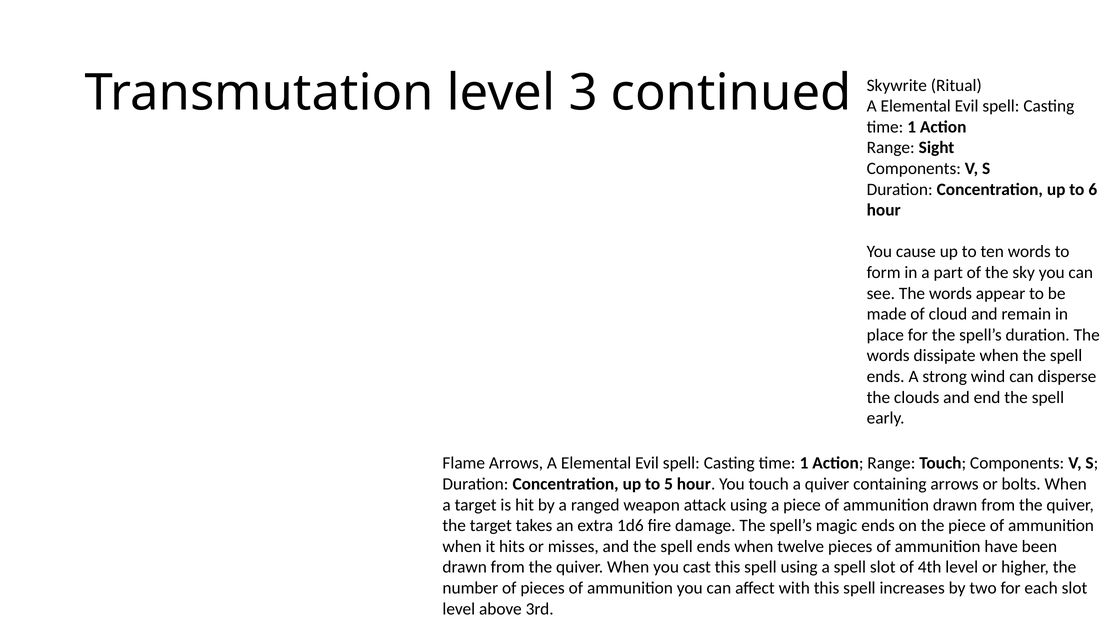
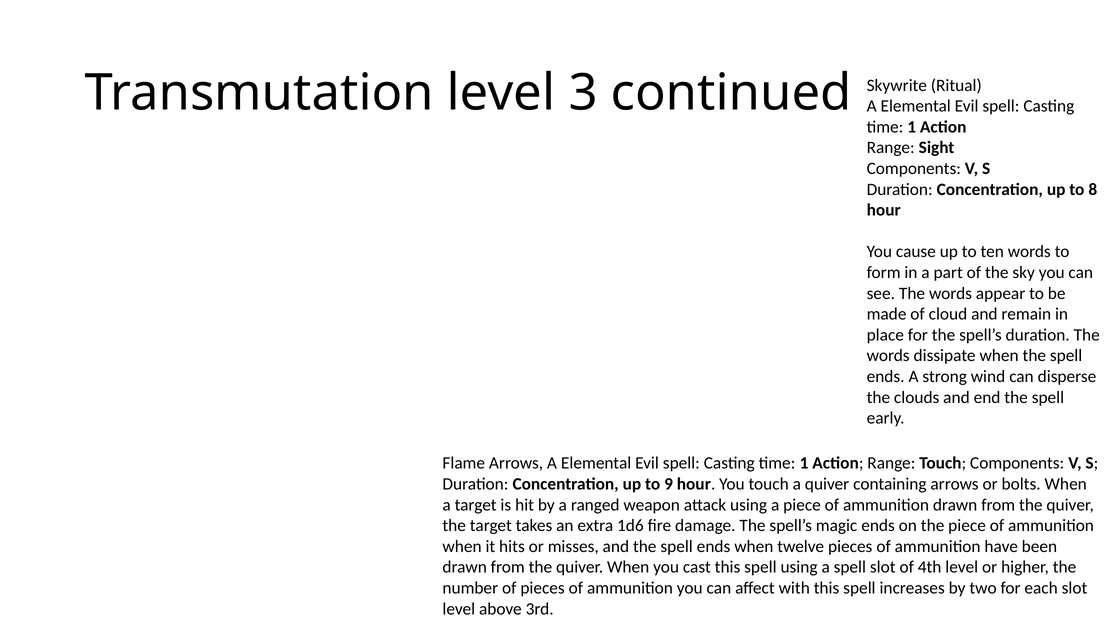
6: 6 -> 8 (1093, 189)
5: 5 -> 9 (669, 484)
